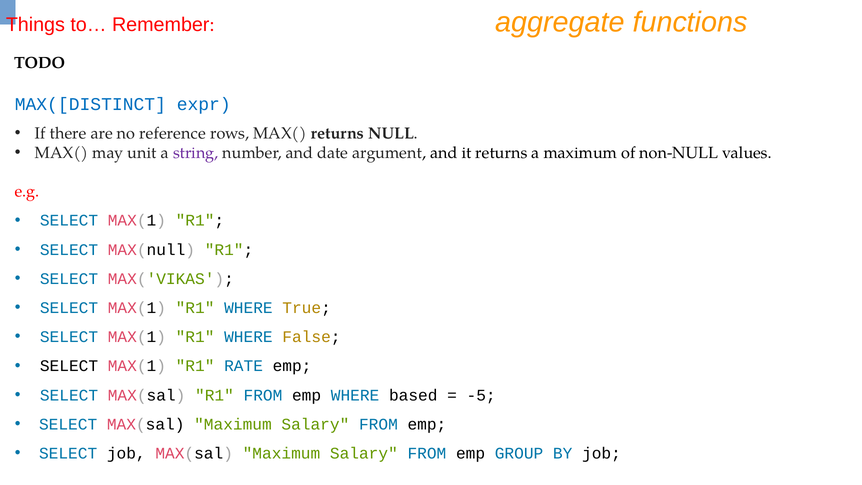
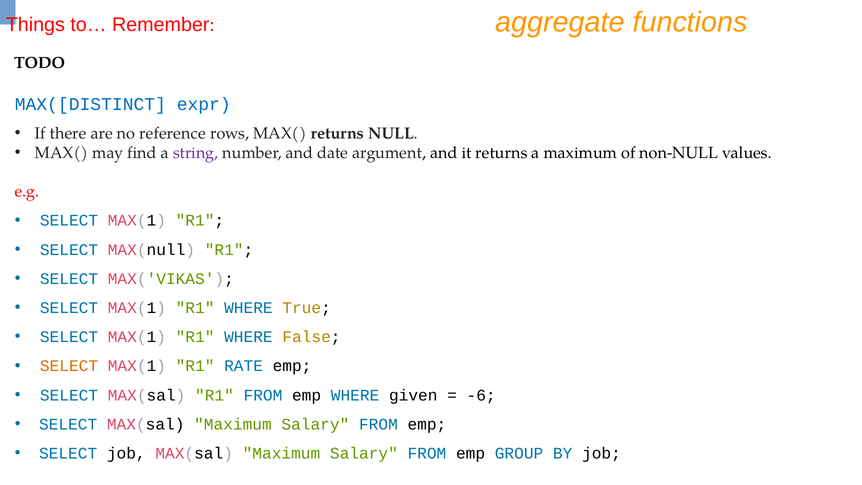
unit: unit -> find (142, 153)
SELECT colour: black -> orange (69, 366)
based: based -> given (413, 395)
-5: -5 -> -6 (481, 395)
